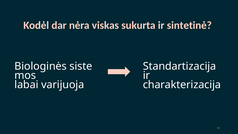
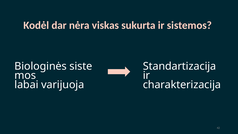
sintetinė: sintetinė -> sistemos (189, 25)
